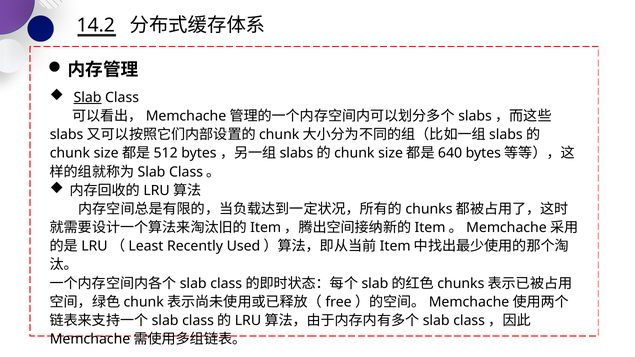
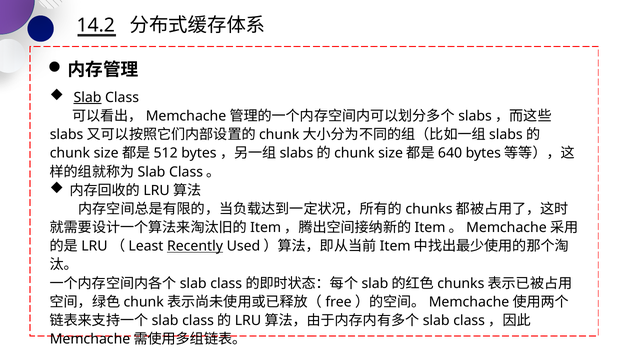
Recently underline: none -> present (195, 246)
